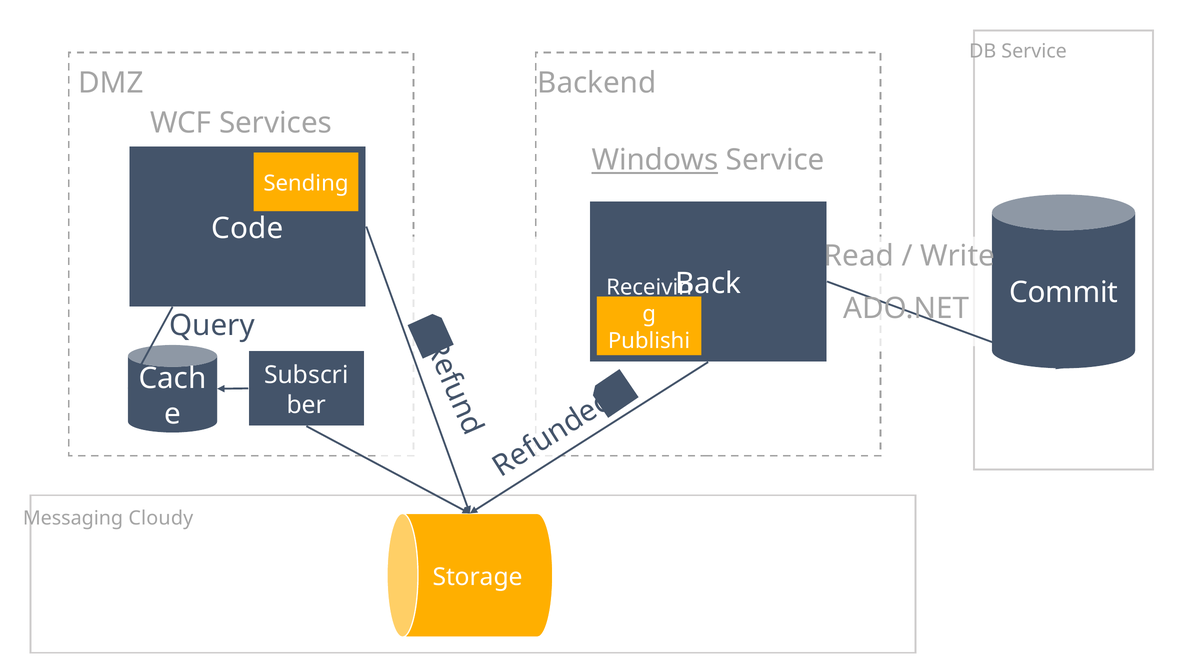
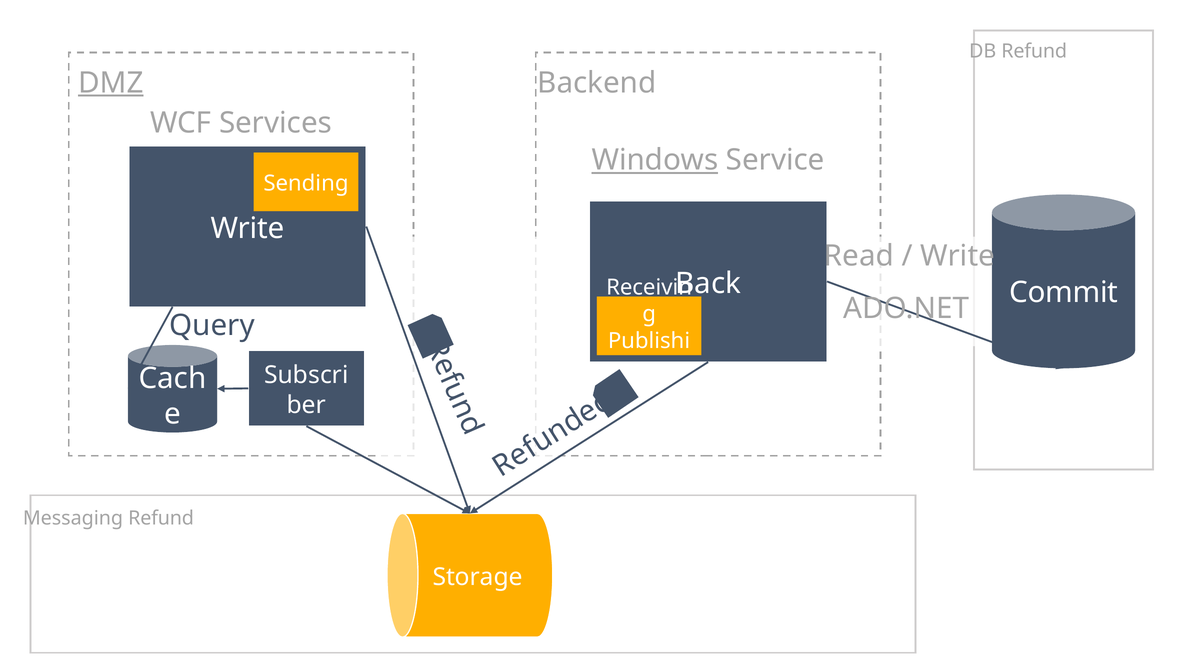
DB Service: Service -> Refund (1034, 51)
DMZ underline: none -> present (111, 83)
Code: Code -> Write (248, 229)
Messaging Cloudy: Cloudy -> Refund (161, 518)
